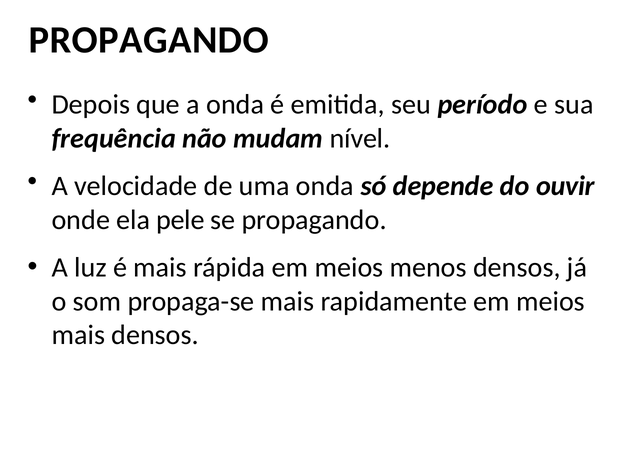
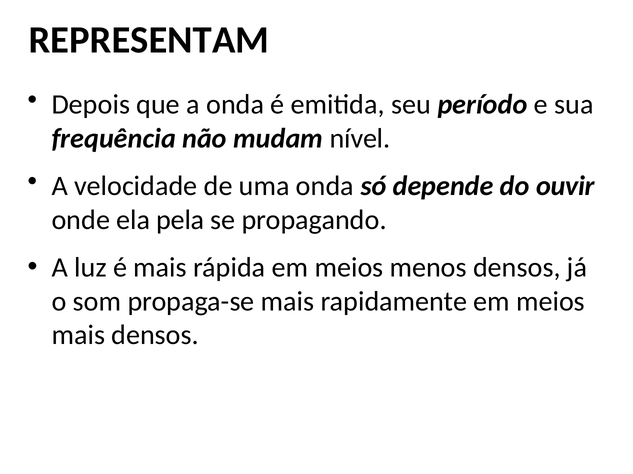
PROPAGANDO: PROPAGANDO -> REPRESENTAM (149, 40)
pele: pele -> pela (180, 220)
